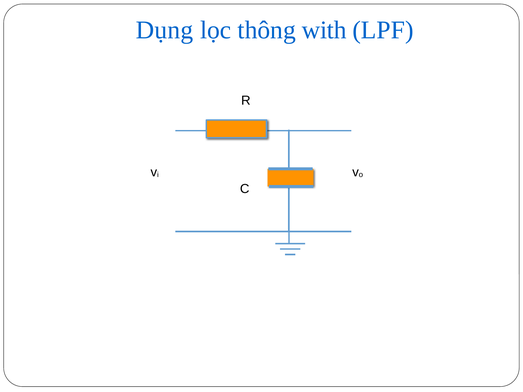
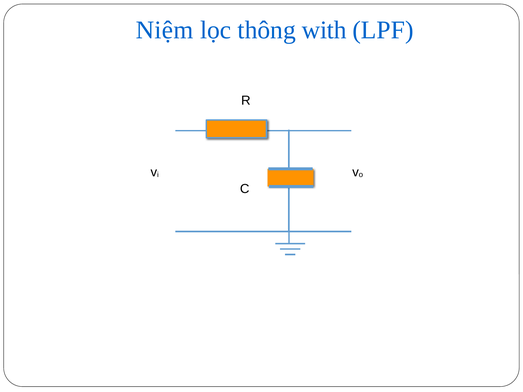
Dụng: Dụng -> Niệm (165, 30)
